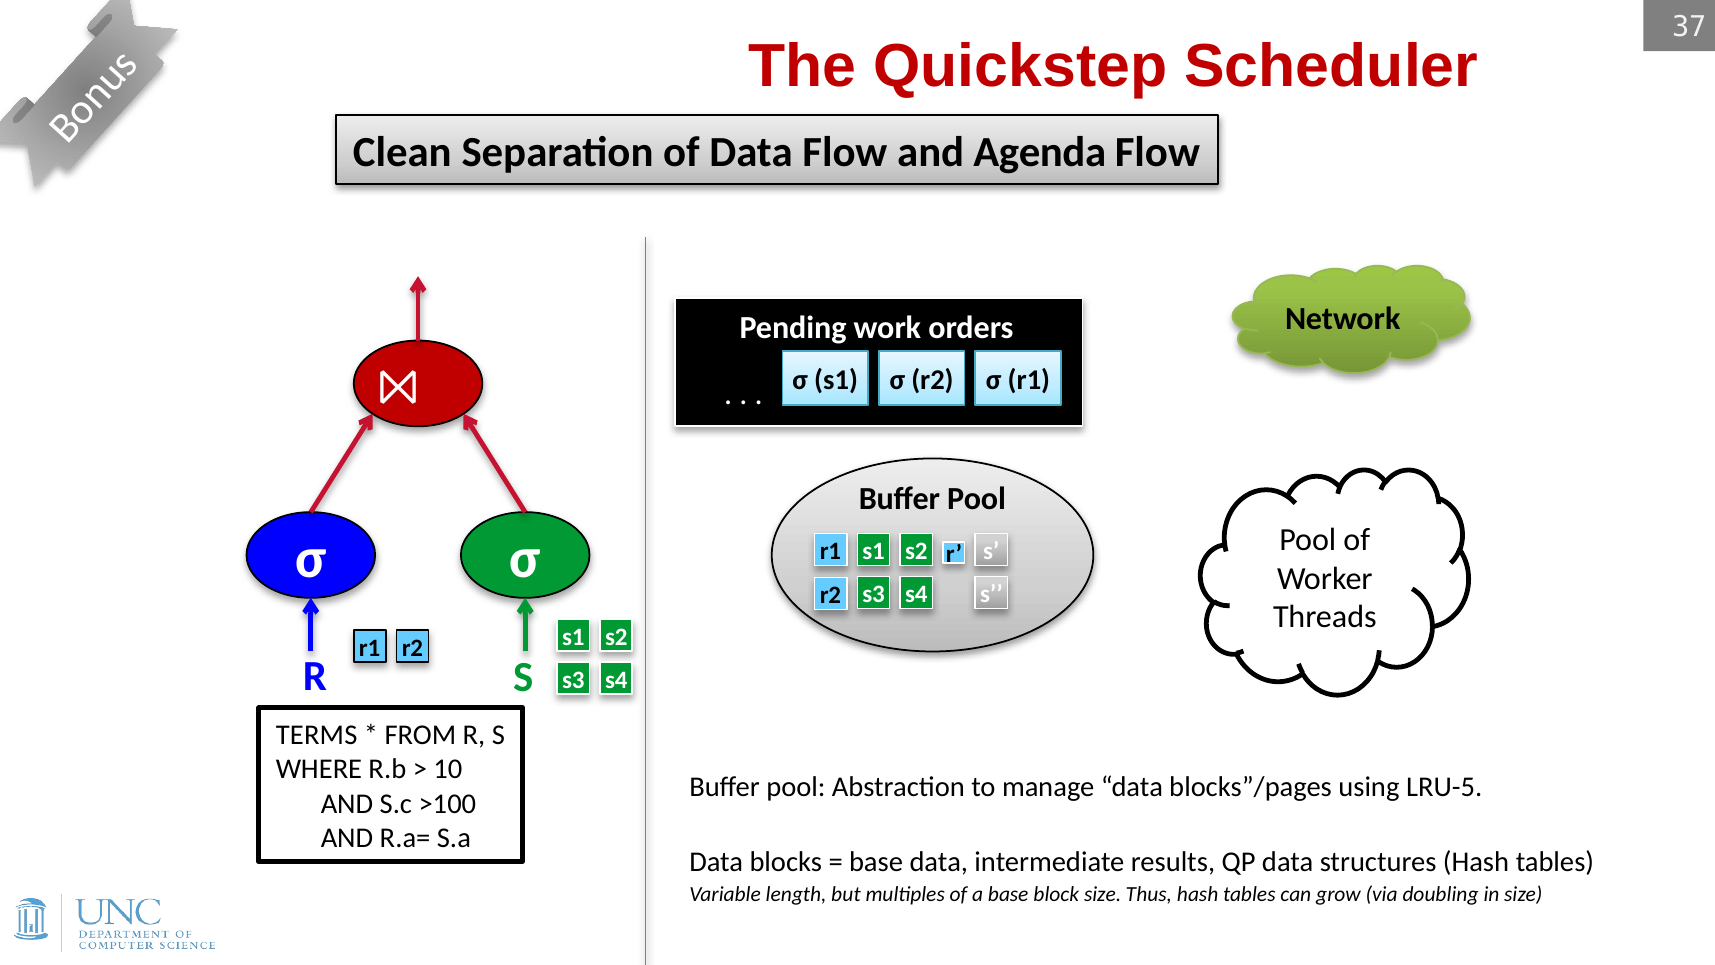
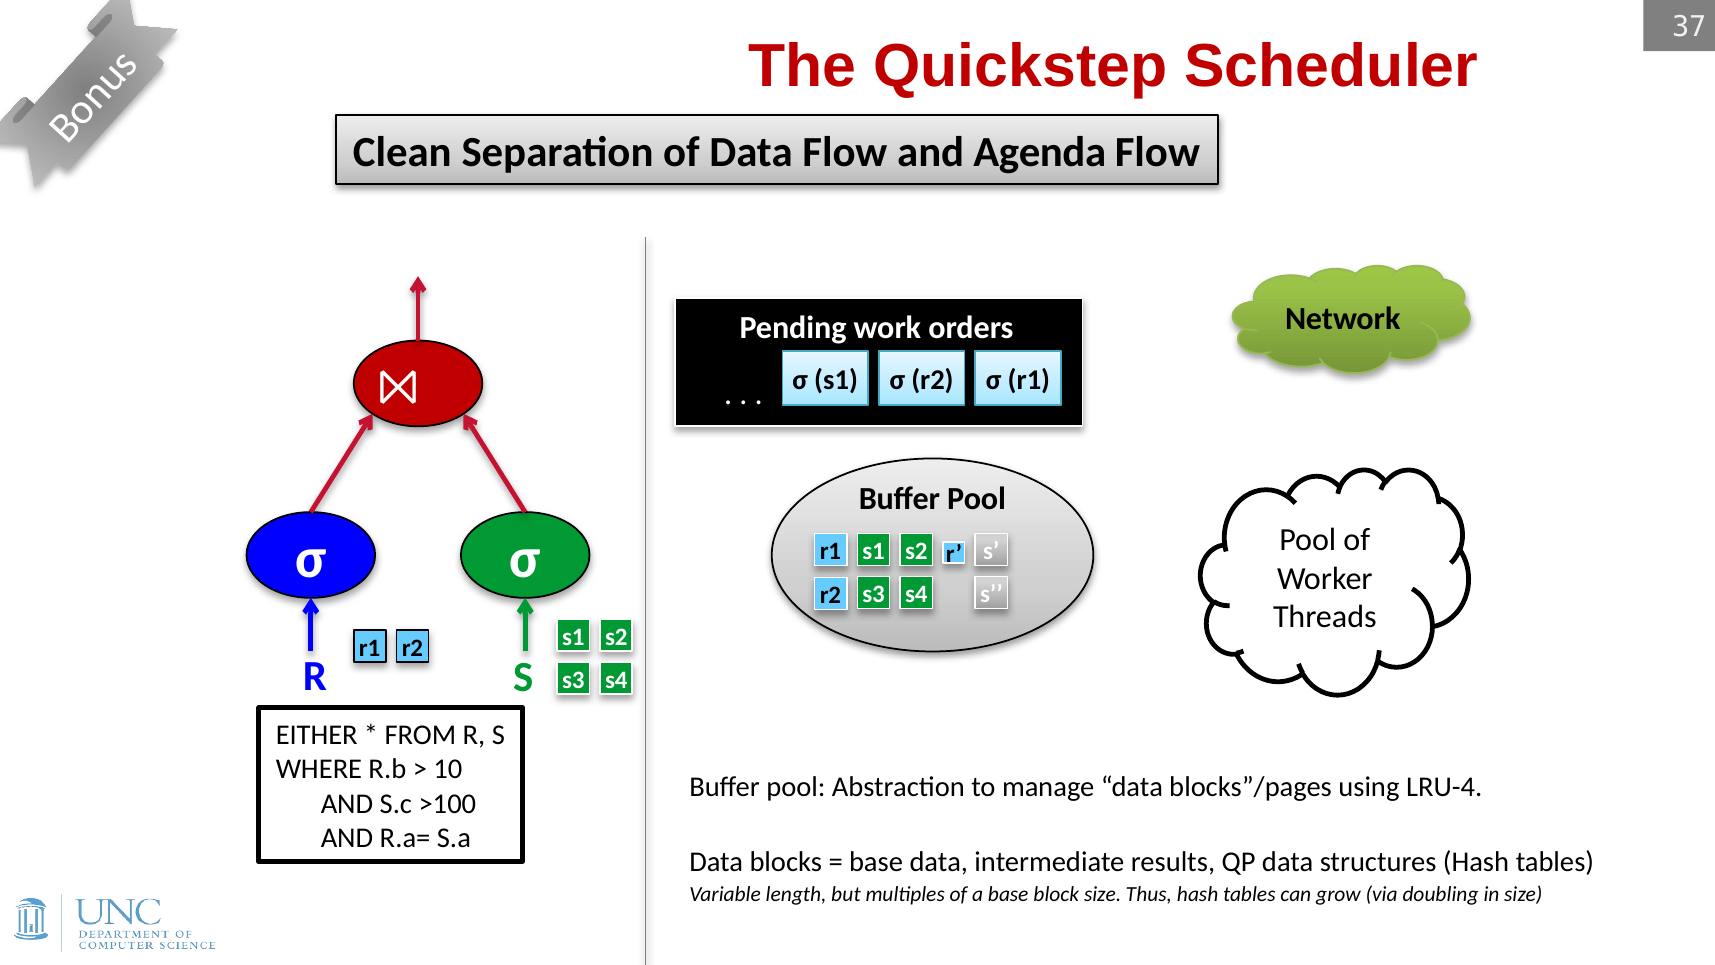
TERMS: TERMS -> EITHER (317, 735)
LRU-5: LRU-5 -> LRU-4 (1444, 786)
